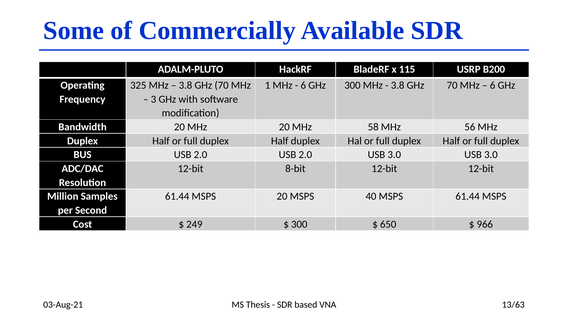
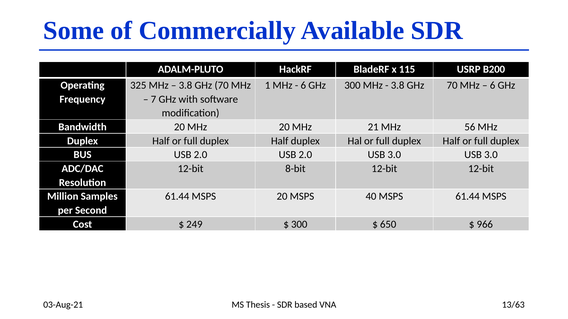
3: 3 -> 7 (154, 99)
58: 58 -> 21 (373, 127)
